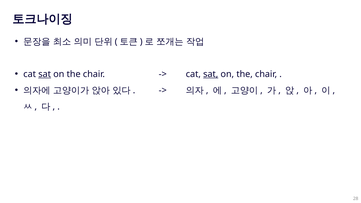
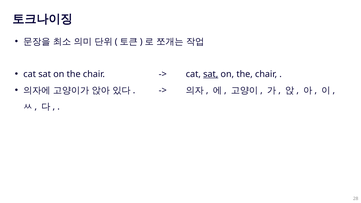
sat underline: present -> none (45, 74)
